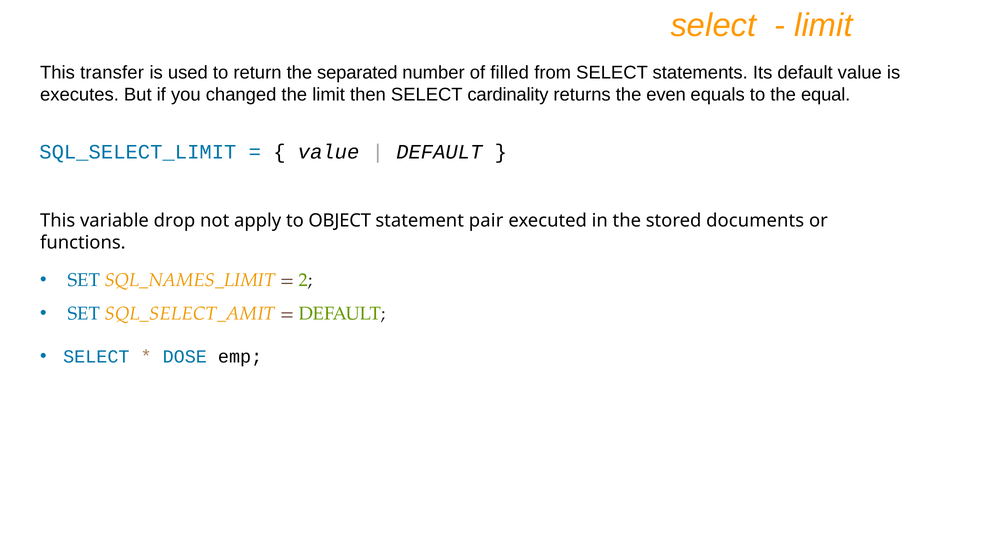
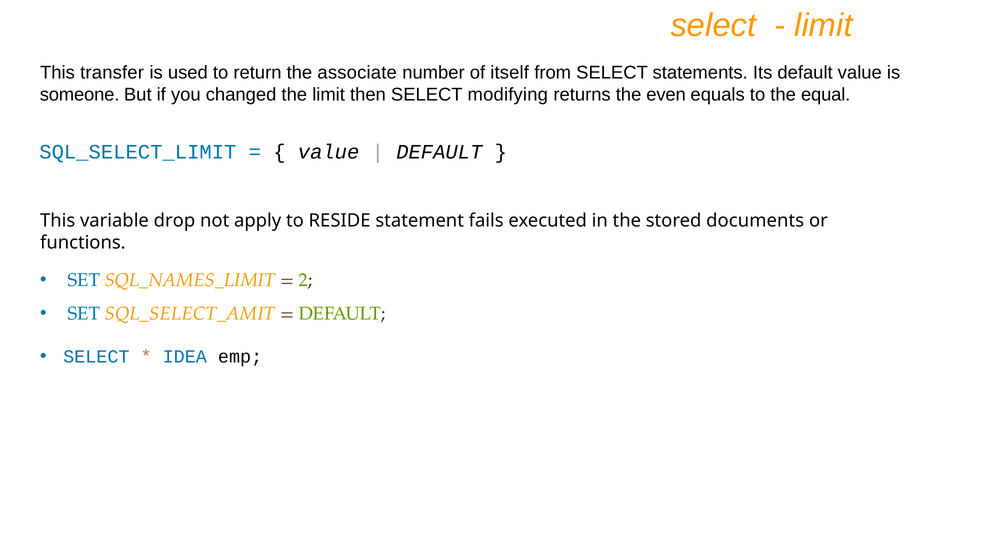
separated: separated -> associate (357, 73)
filled: filled -> itself (510, 73)
executes: executes -> someone (80, 95)
cardinality: cardinality -> modifying (508, 95)
OBJECT: OBJECT -> RESIDE (340, 221)
pair: pair -> fails (486, 221)
DOSE: DOSE -> IDEA (185, 357)
